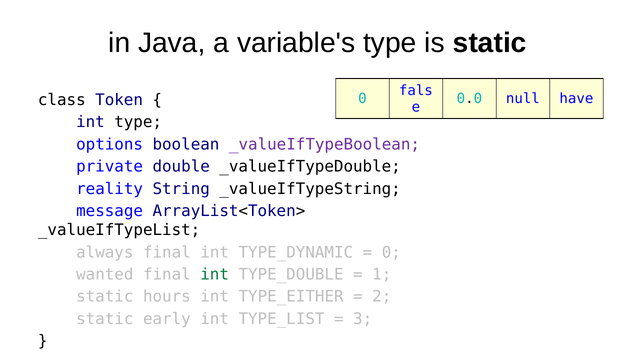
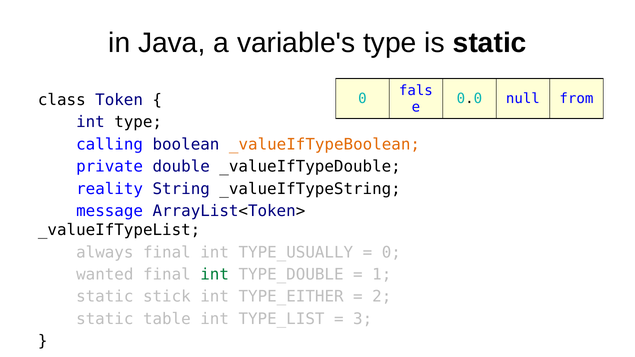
have: have -> from (576, 99)
options: options -> calling (110, 144)
_valueIfTypeBoolean colour: purple -> orange (324, 144)
TYPE_DYNAMIC: TYPE_DYNAMIC -> TYPE_USUALLY (296, 252)
hours: hours -> stick (167, 297)
early: early -> table (167, 319)
